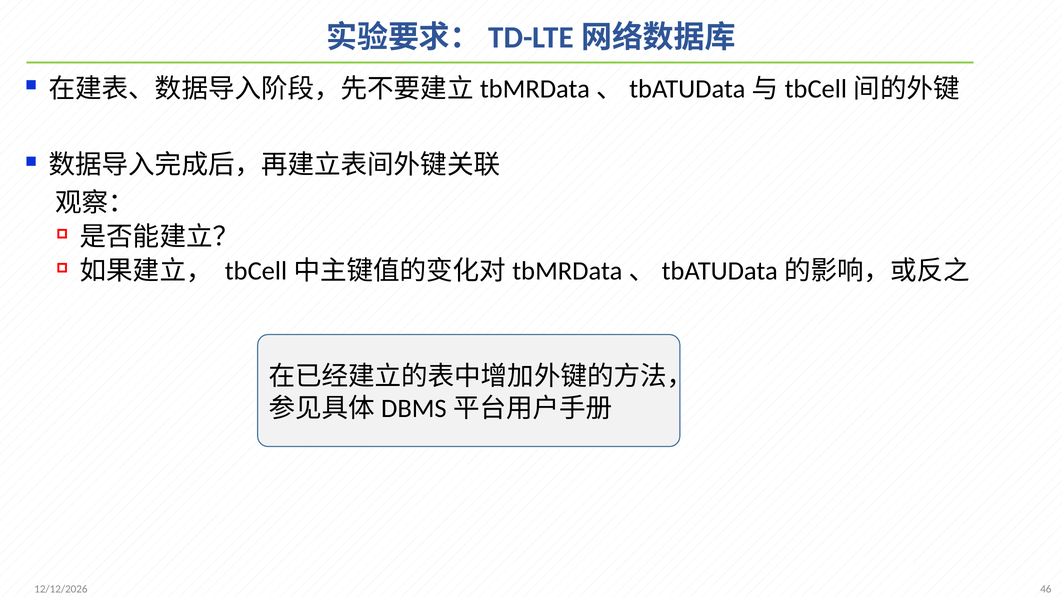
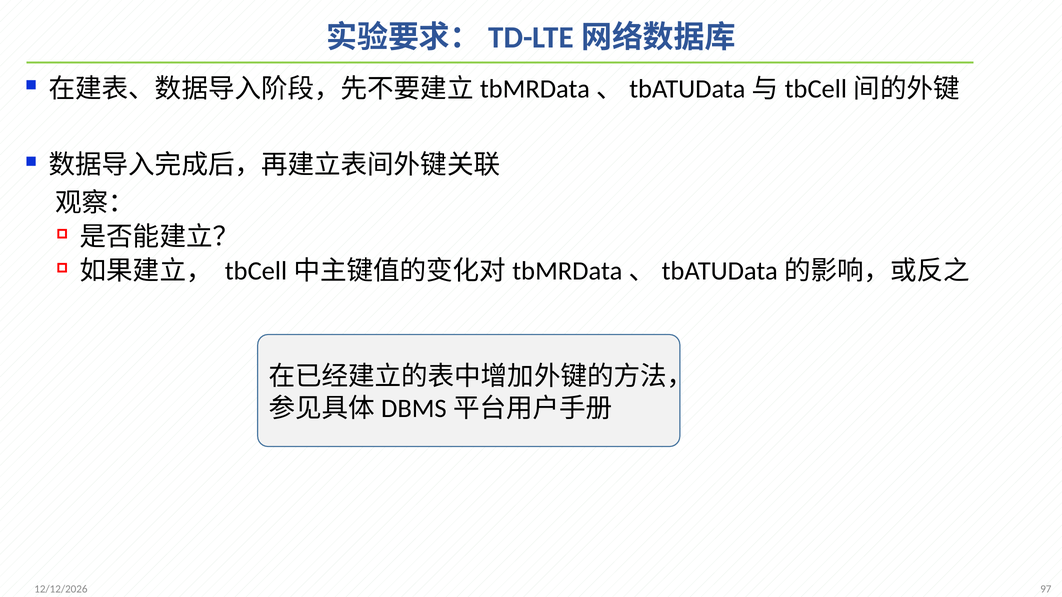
46: 46 -> 97 (1046, 590)
